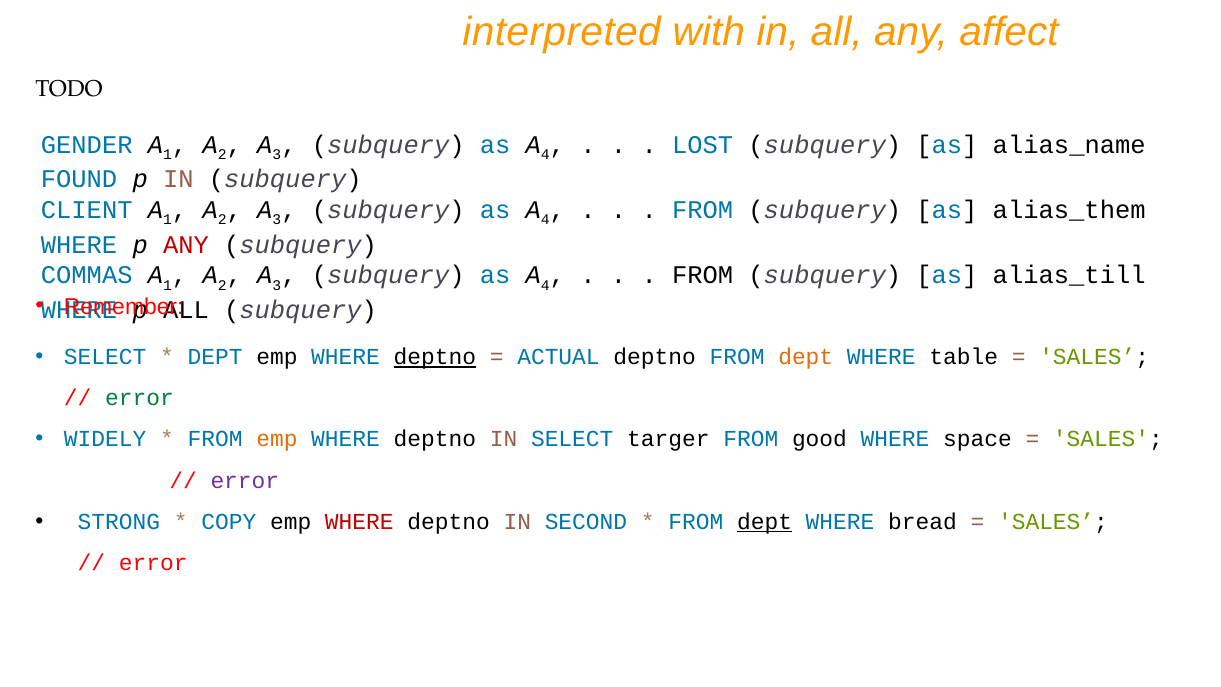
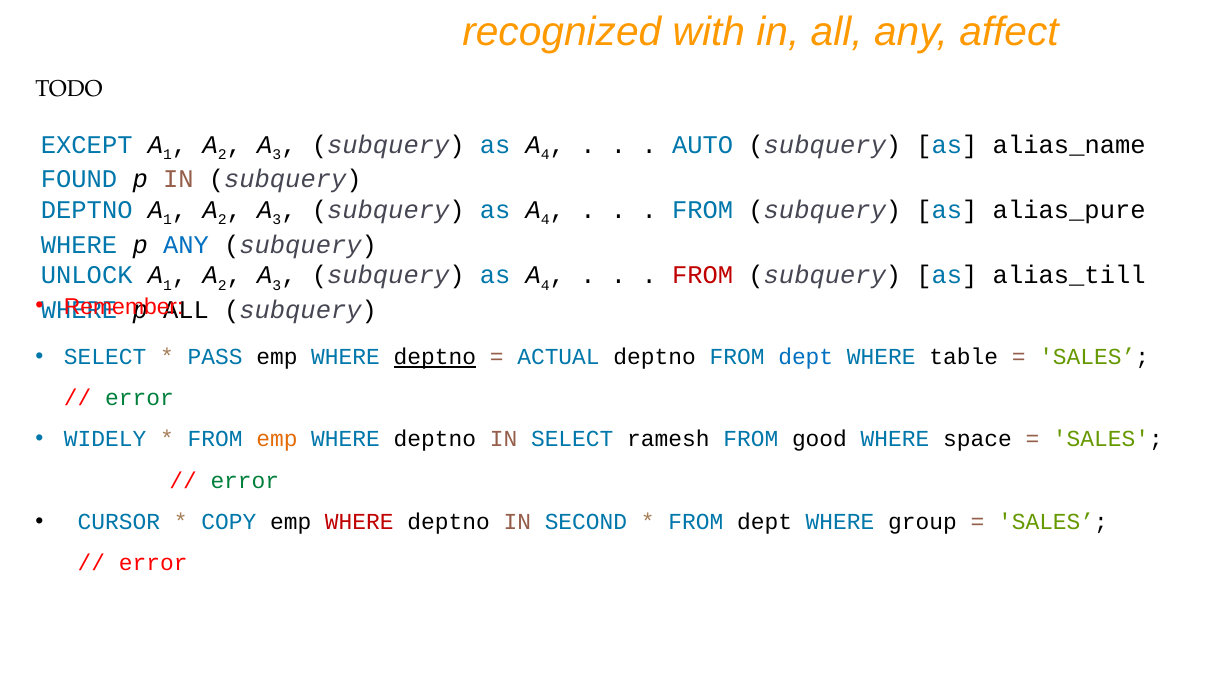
interpreted: interpreted -> recognized (562, 32)
GENDER: GENDER -> EXCEPT (87, 145)
LOST: LOST -> AUTO (703, 145)
CLIENT: CLIENT -> DEPTNO (87, 210)
alias_them: alias_them -> alias_pure (1069, 210)
ANY colour: red -> blue (186, 245)
COMMAS: COMMAS -> UNLOCK (87, 275)
FROM colour: black -> red (703, 275)
DEPT: DEPT -> PASS (215, 357)
dept colour: orange -> blue (806, 357)
targer: targer -> ramesh (668, 439)
error colour: purple -> green (245, 480)
STRONG: STRONG -> CURSOR (119, 522)
dept underline: present -> none (765, 522)
bread: bread -> group (923, 522)
